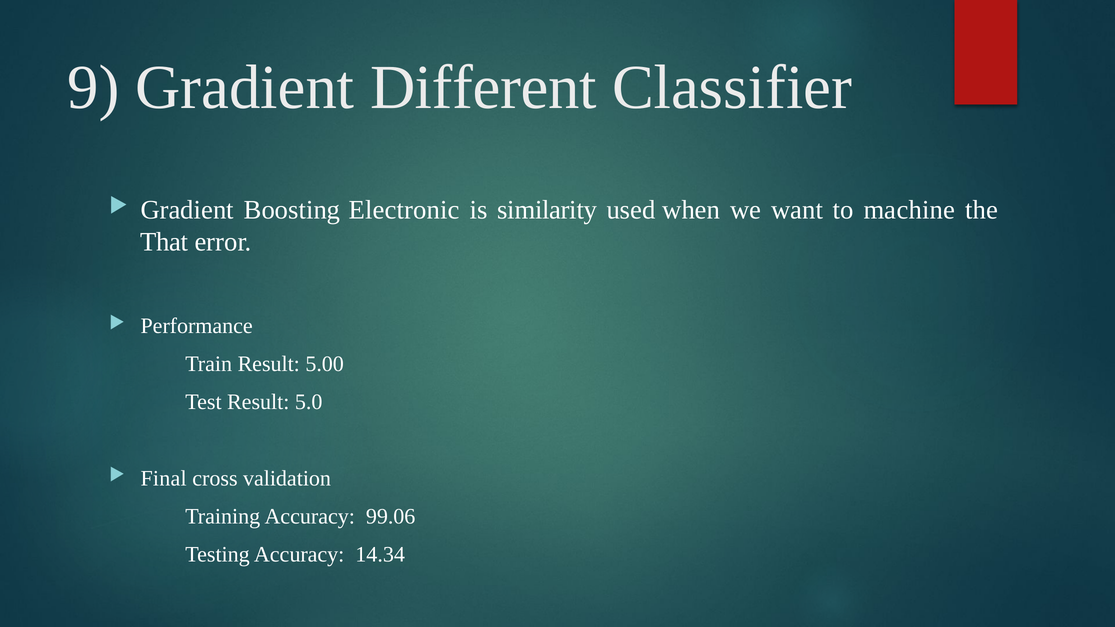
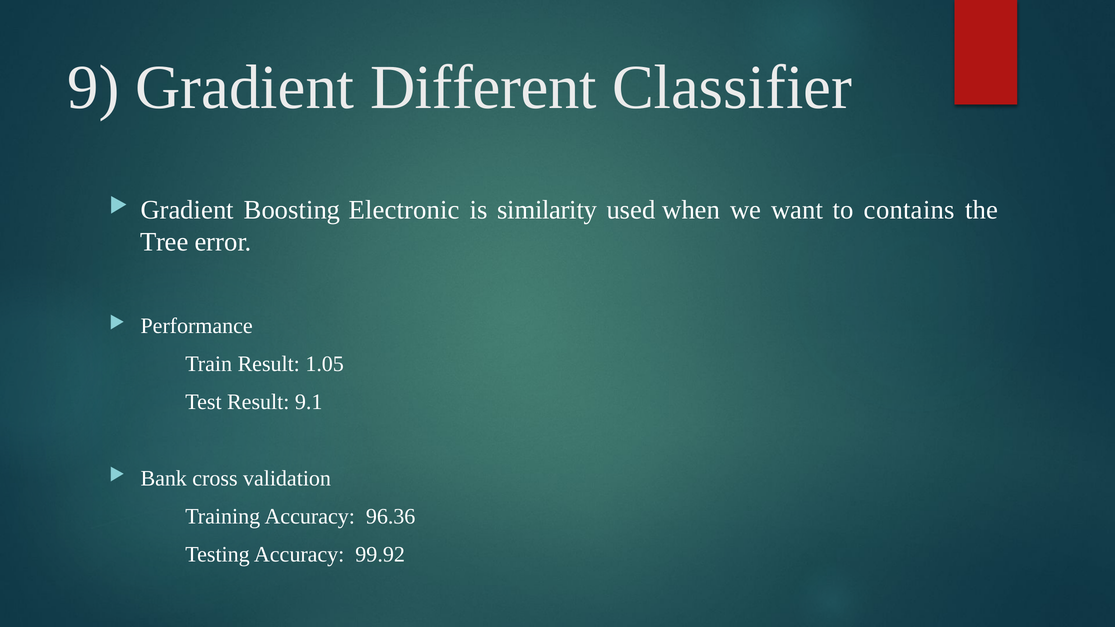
machine: machine -> contains (909, 210)
That: That -> Tree (164, 242)
5.00: 5.00 -> 1.05 (325, 364)
5.0: 5.0 -> 9.1 (309, 402)
Final: Final -> Bank (164, 478)
99.06: 99.06 -> 96.36 (391, 516)
14.34: 14.34 -> 99.92 (380, 555)
